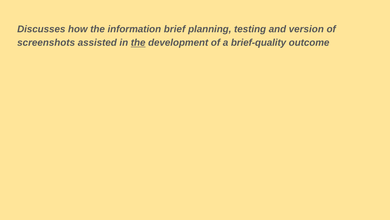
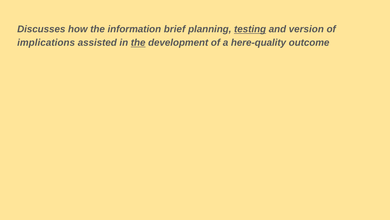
testing underline: none -> present (250, 29)
screenshots: screenshots -> implications (46, 43)
brief-quality: brief-quality -> here-quality (259, 43)
